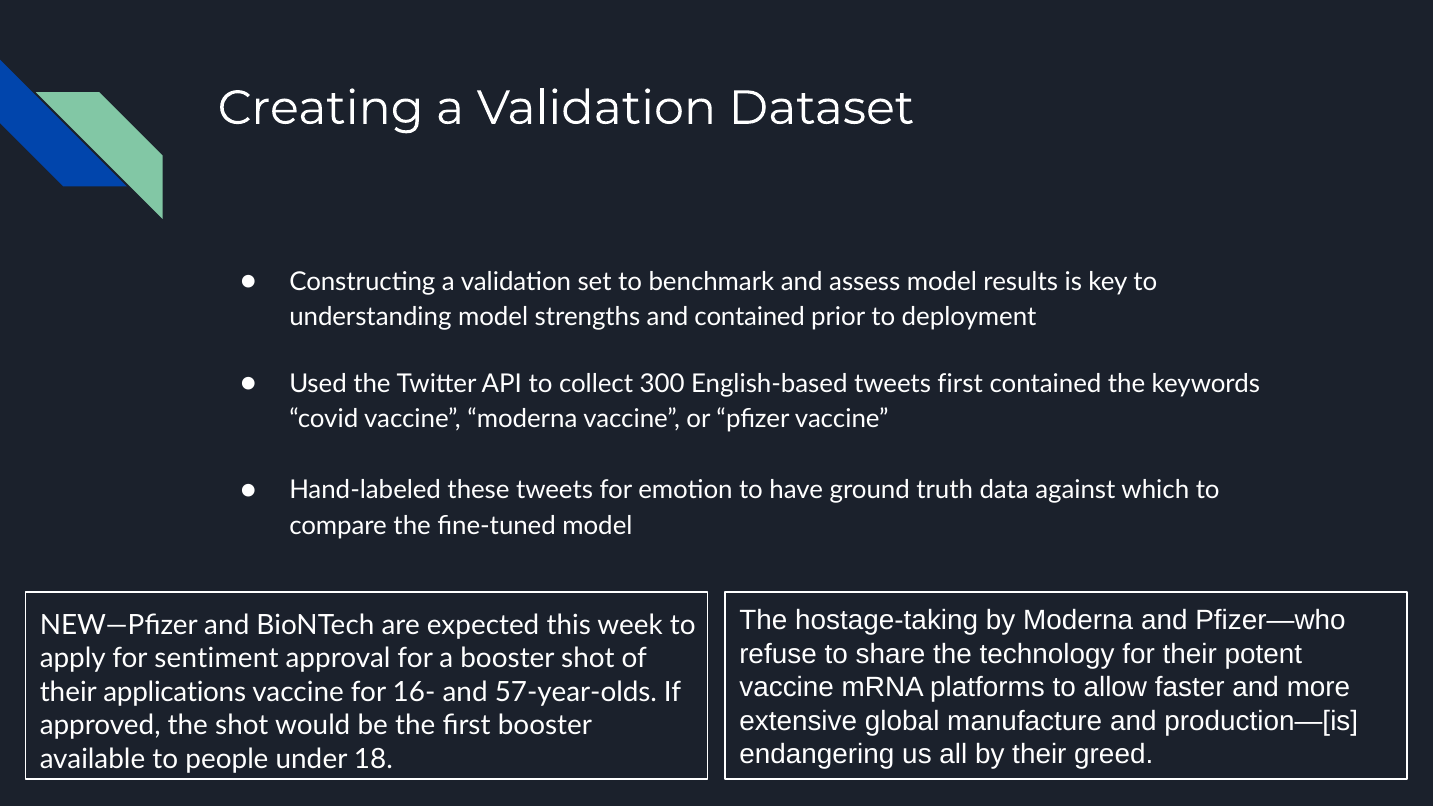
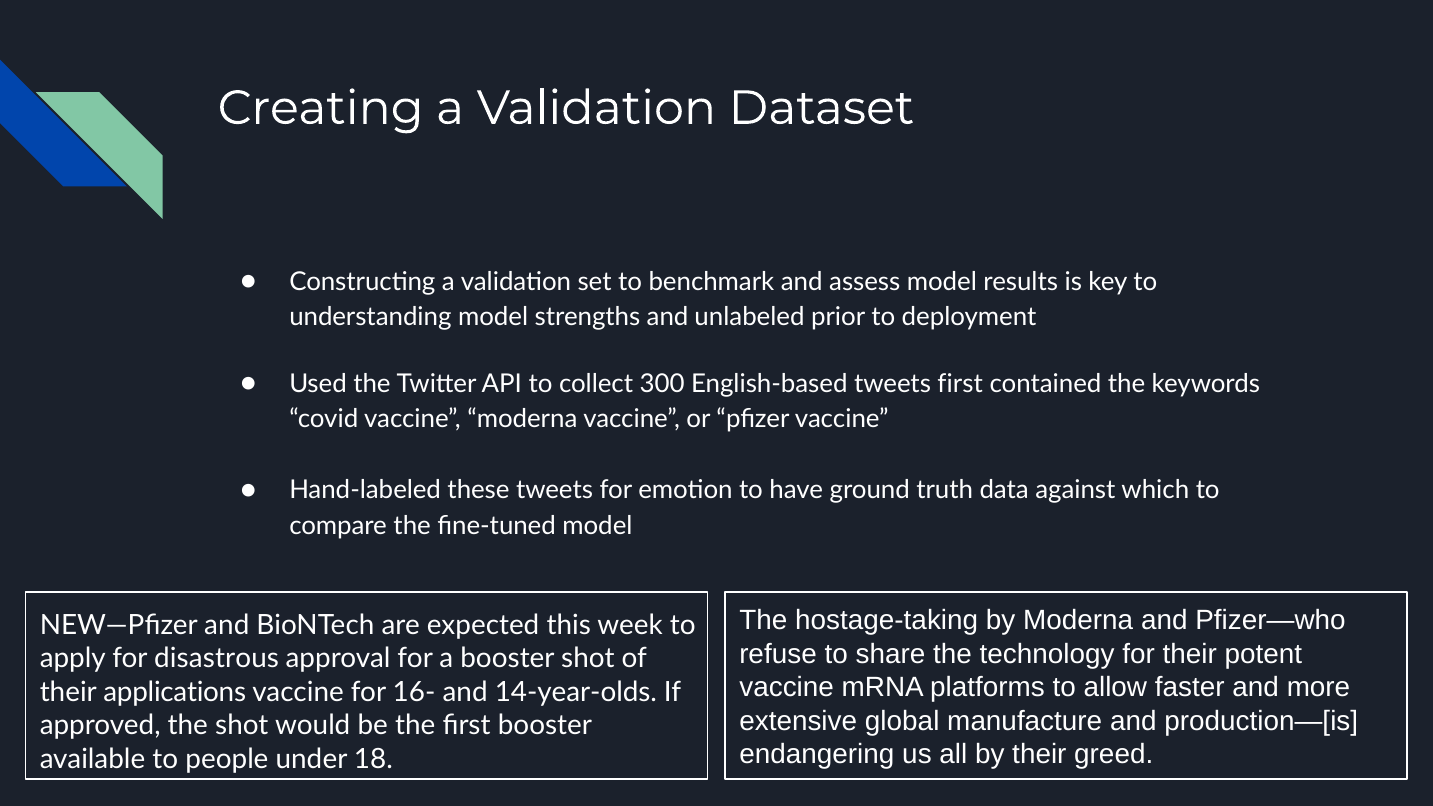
and contained: contained -> unlabeled (750, 317)
sentiment: sentiment -> disastrous (217, 659)
57-year-olds: 57-year-olds -> 14-year-olds (576, 692)
